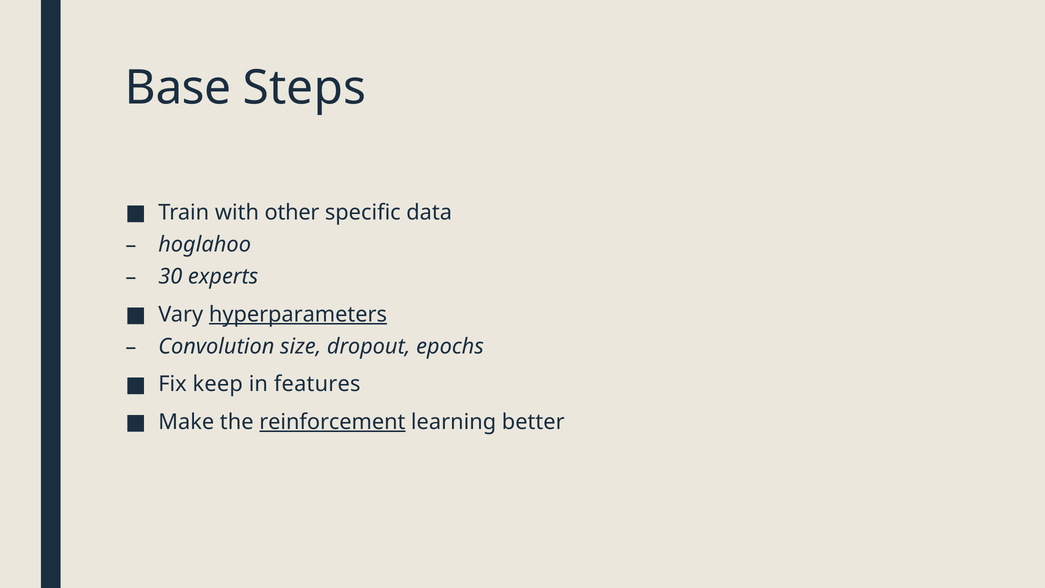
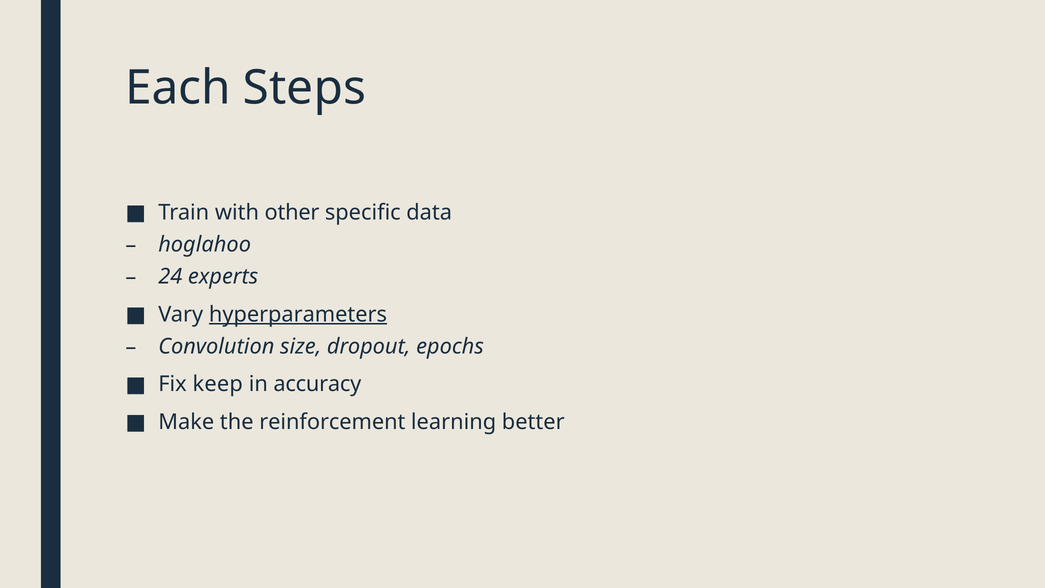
Base: Base -> Each (178, 88)
30: 30 -> 24 (170, 277)
features: features -> accuracy (317, 384)
reinforcement underline: present -> none (332, 422)
